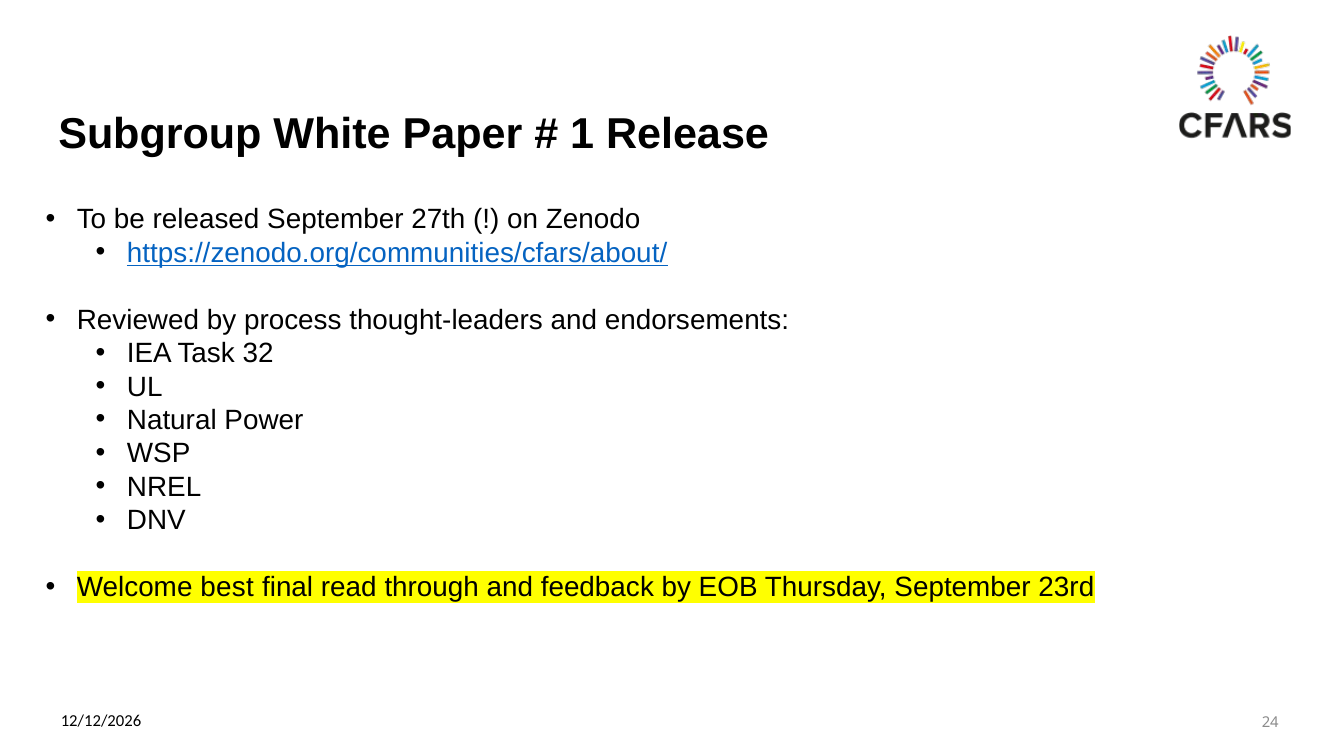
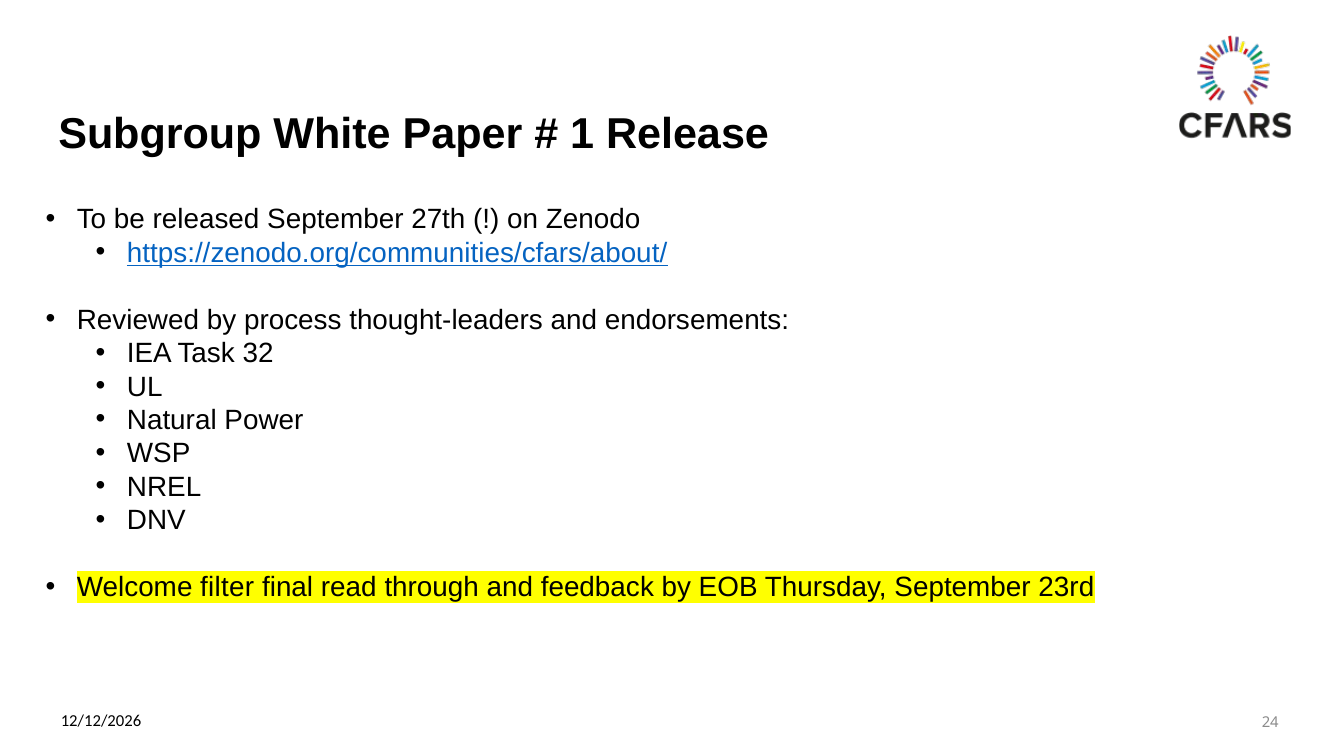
best: best -> filter (227, 587)
